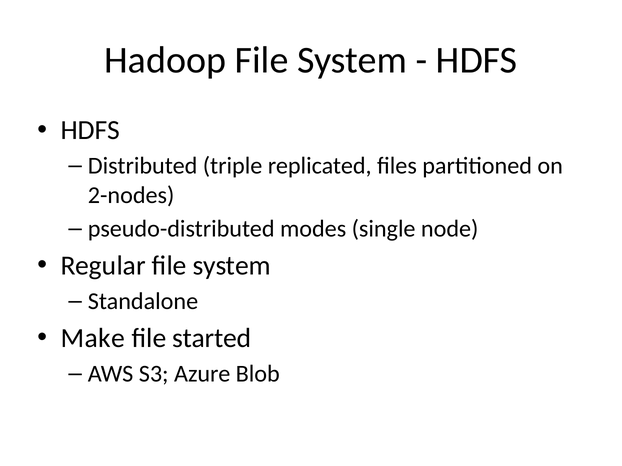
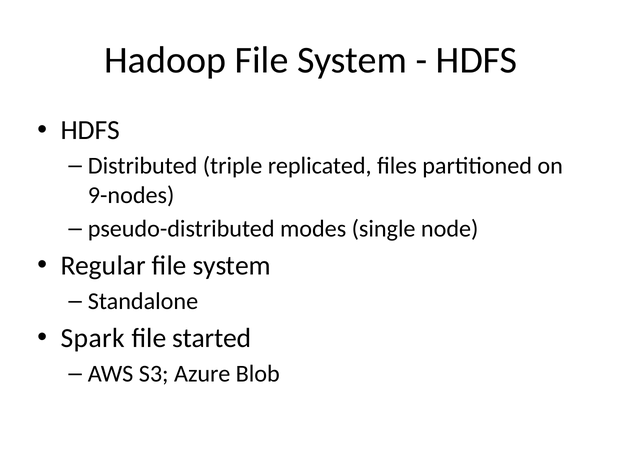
2-nodes: 2-nodes -> 9-nodes (131, 195)
Make: Make -> Spark (93, 339)
